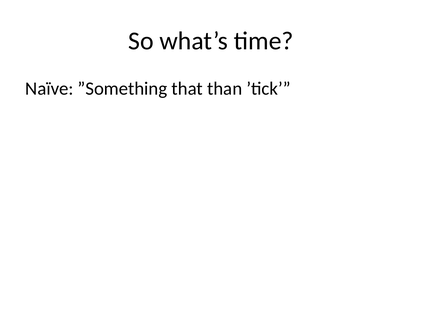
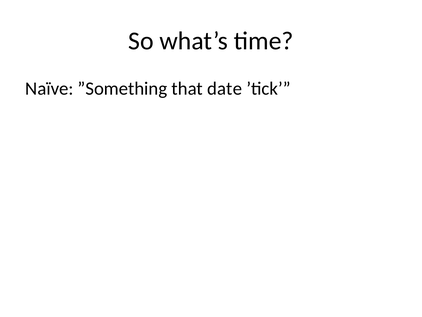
than: than -> date (225, 89)
